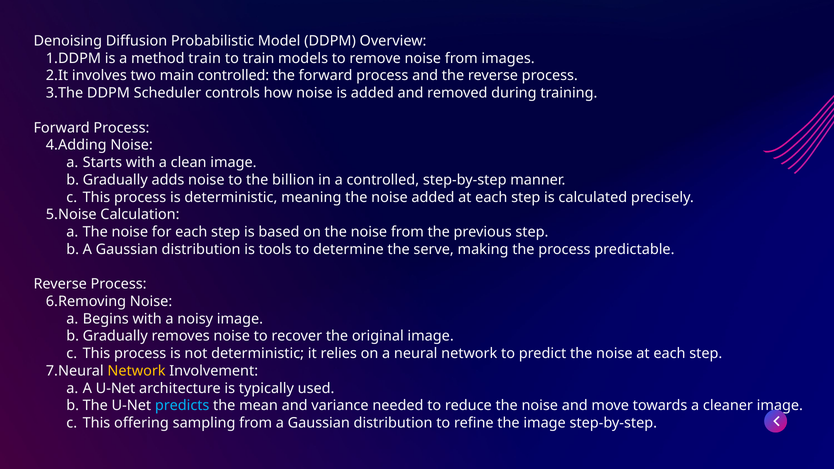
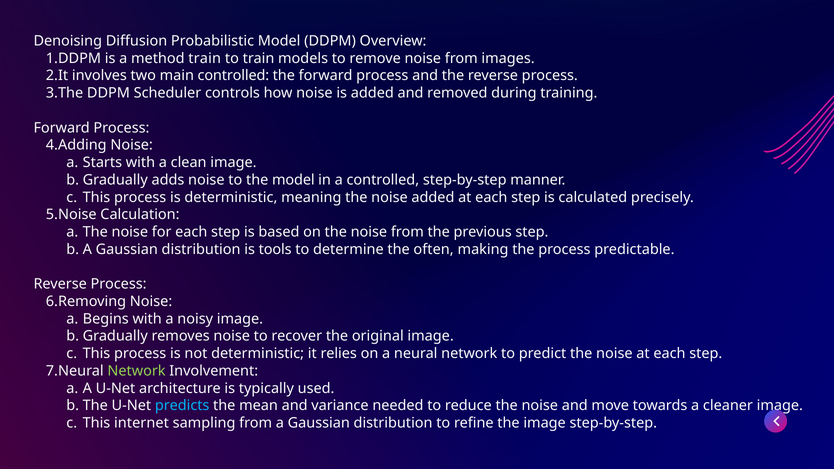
the billion: billion -> model (293, 180)
serve: serve -> often (434, 249)
Network colour: yellow -> light green (137, 371)
offering: offering -> internet (141, 423)
